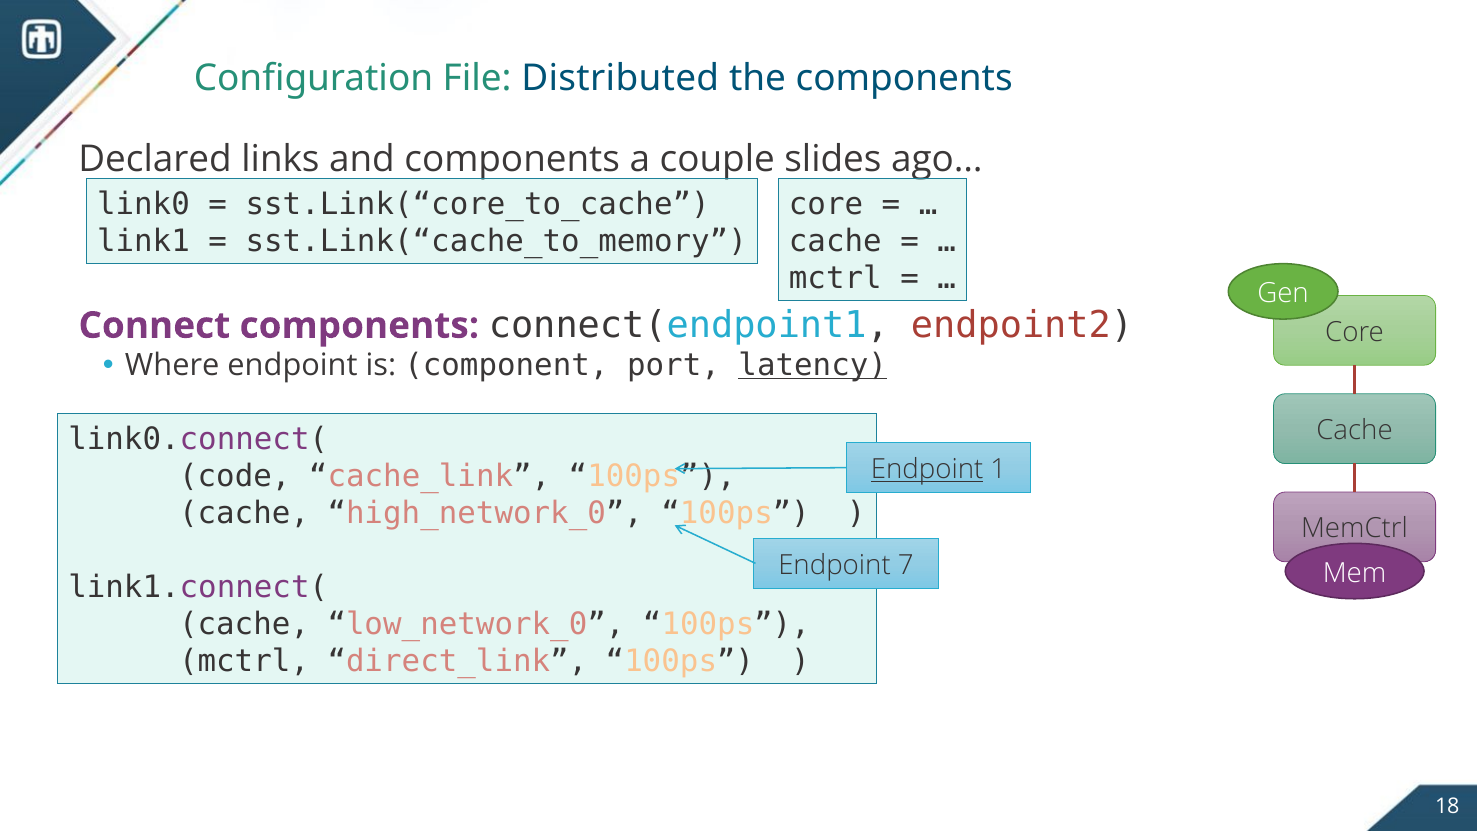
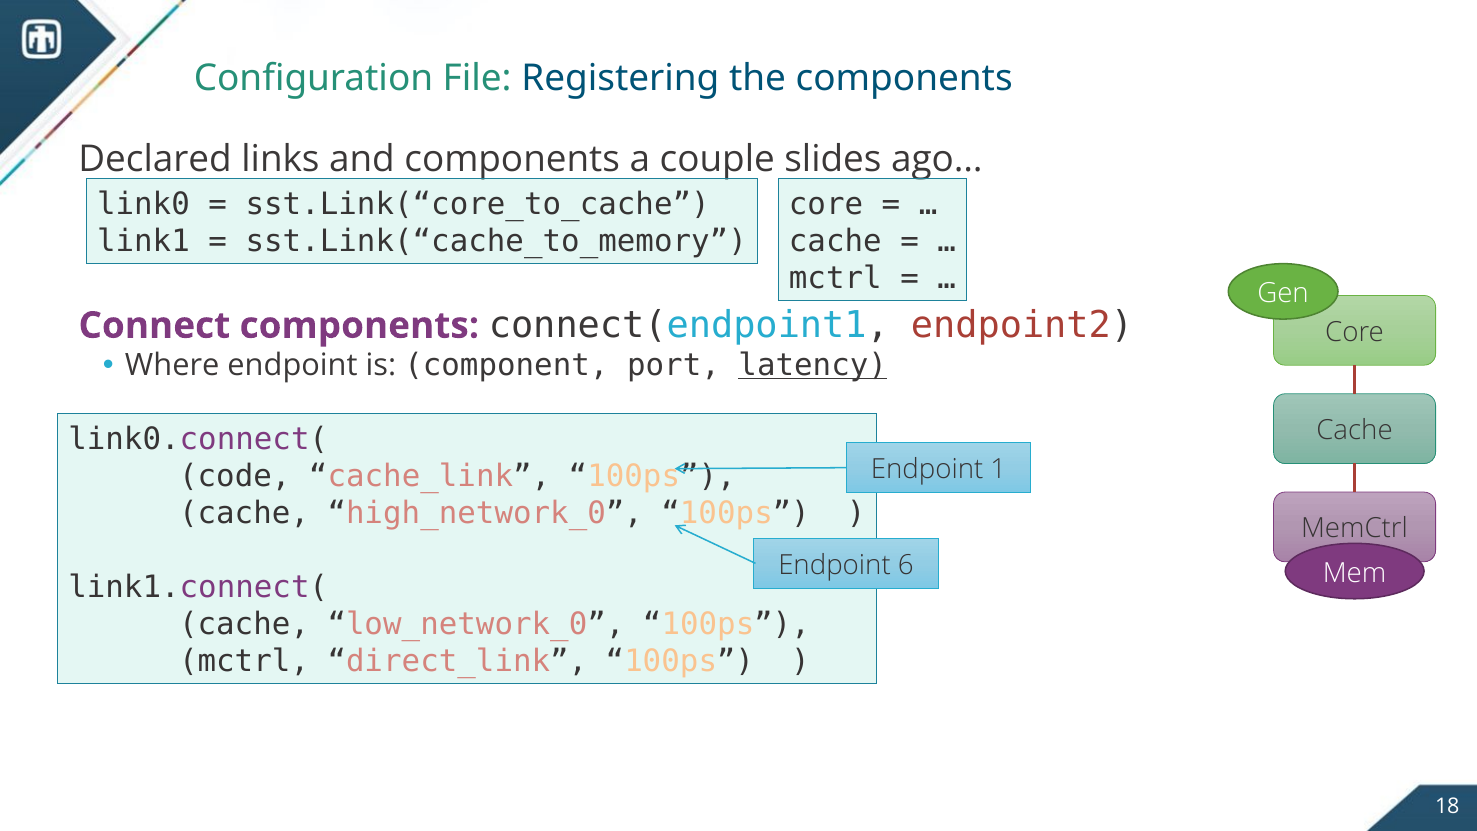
Distributed: Distributed -> Registering (620, 78)
Endpoint underline: present -> none (927, 469)
7: 7 -> 6 (906, 565)
